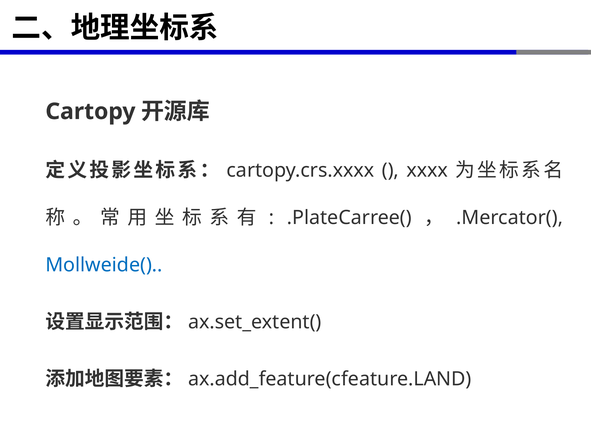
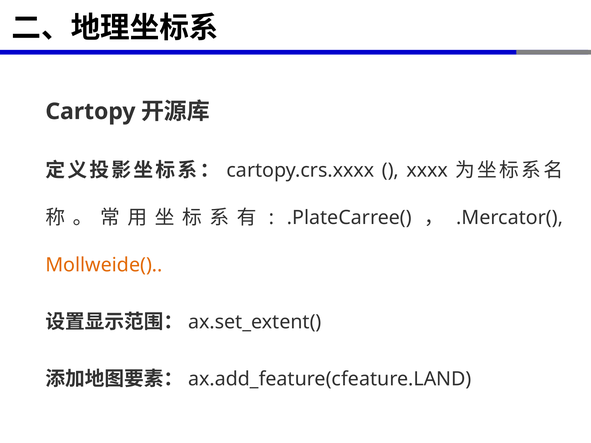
Mollweide( colour: blue -> orange (104, 265)
